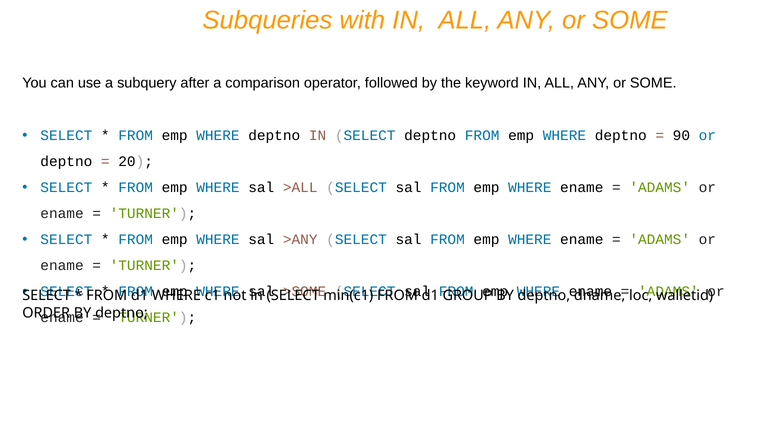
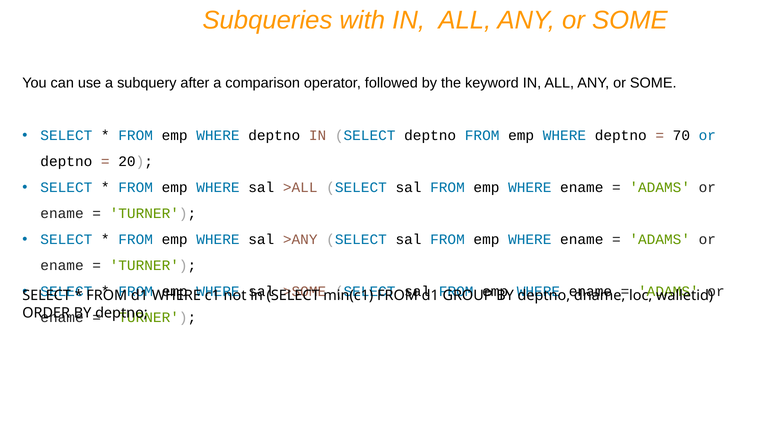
90: 90 -> 70 (681, 136)
